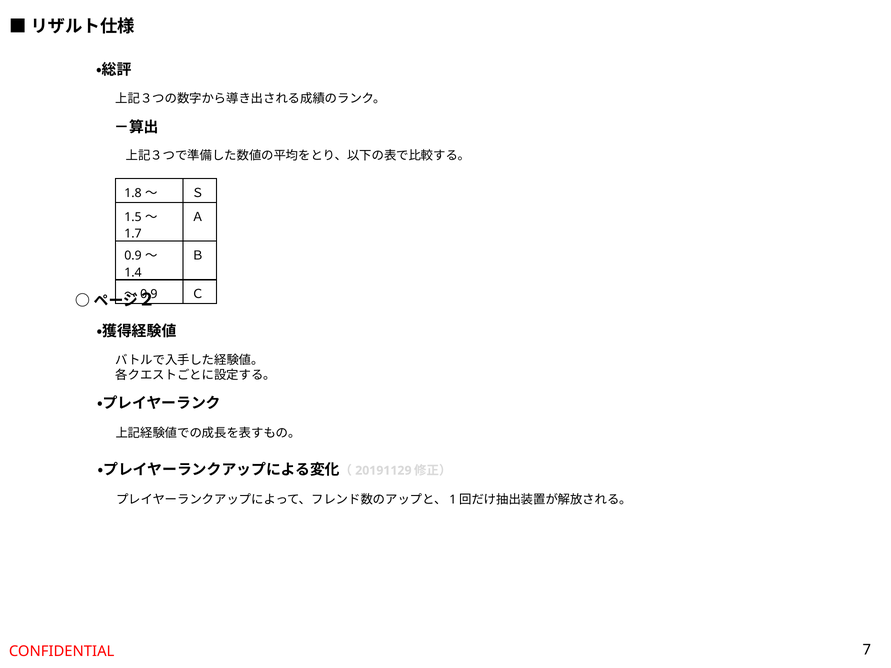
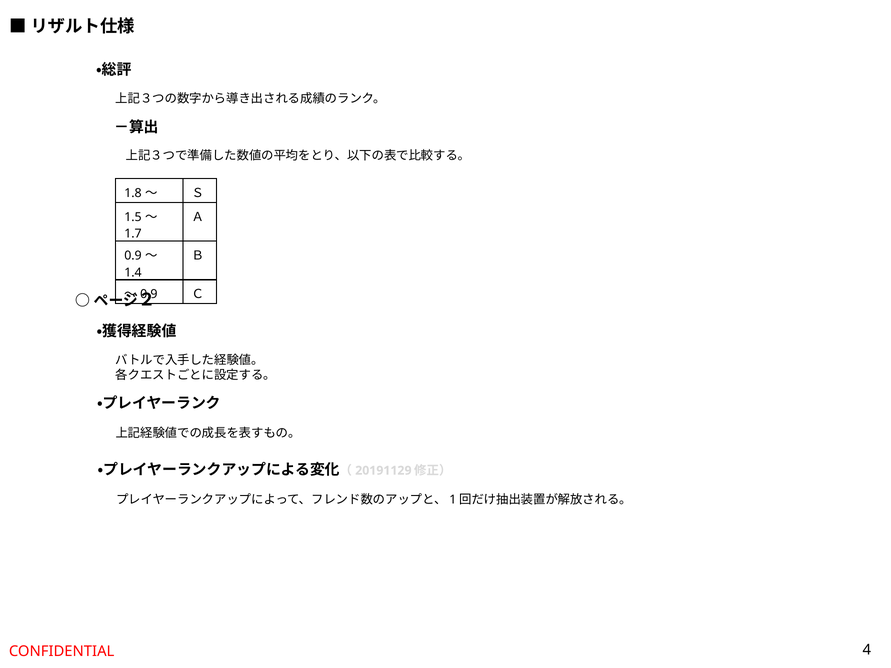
7: 7 -> 4 (867, 650)
